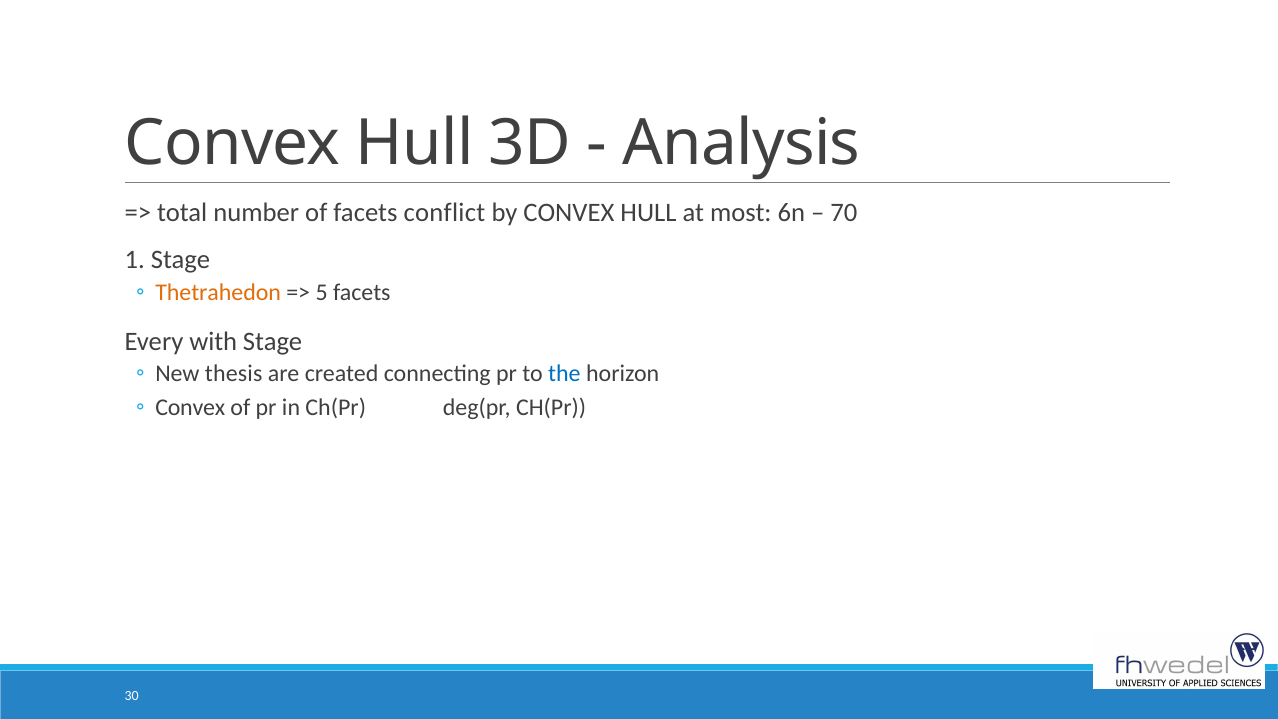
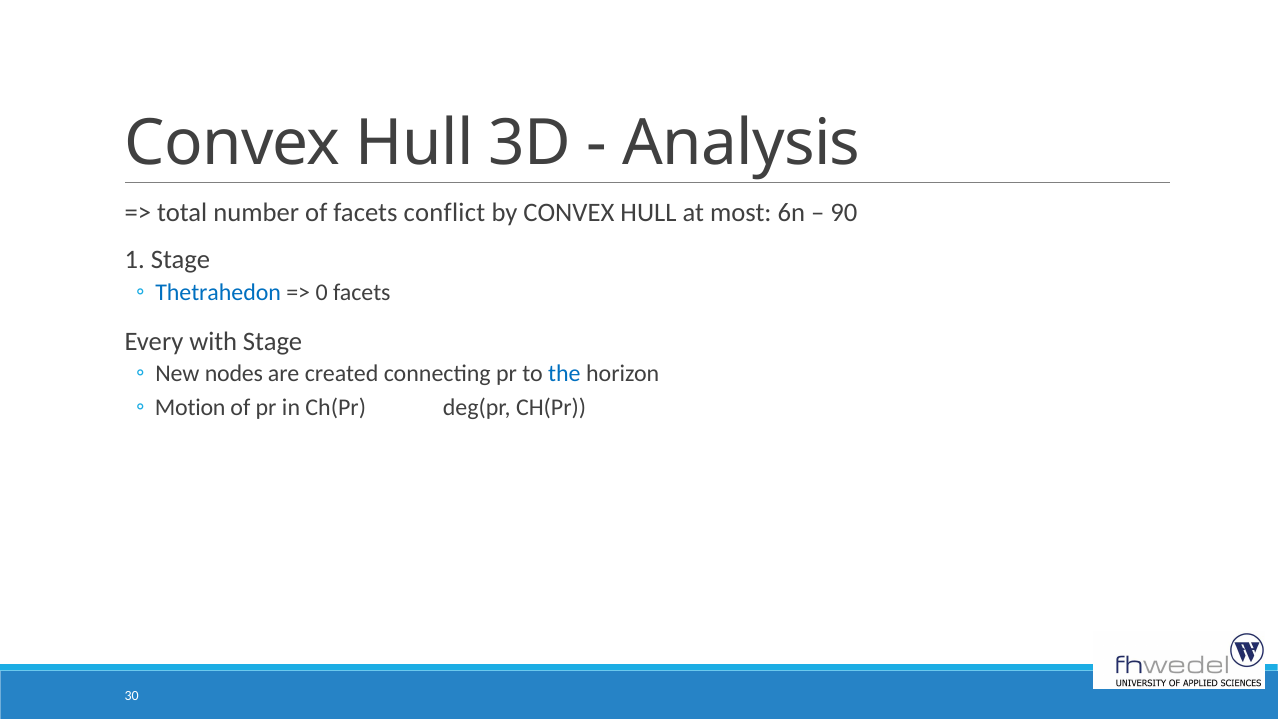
70: 70 -> 90 (844, 212)
Thetrahedon colour: orange -> blue (218, 293)
5: 5 -> 0 (322, 293)
thesis: thesis -> nodes (234, 374)
Convex: Convex -> Motion (190, 408)
